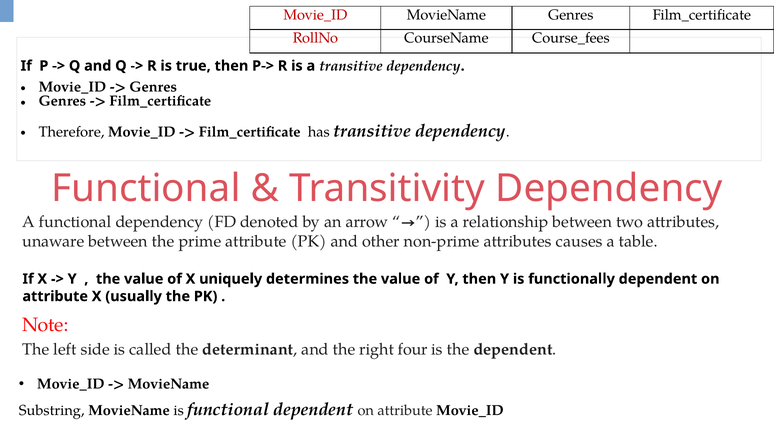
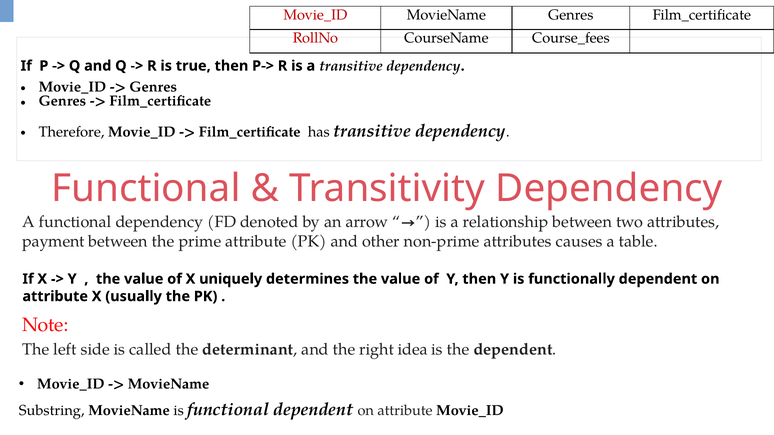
unaware: unaware -> payment (53, 242)
four: four -> idea (413, 350)
